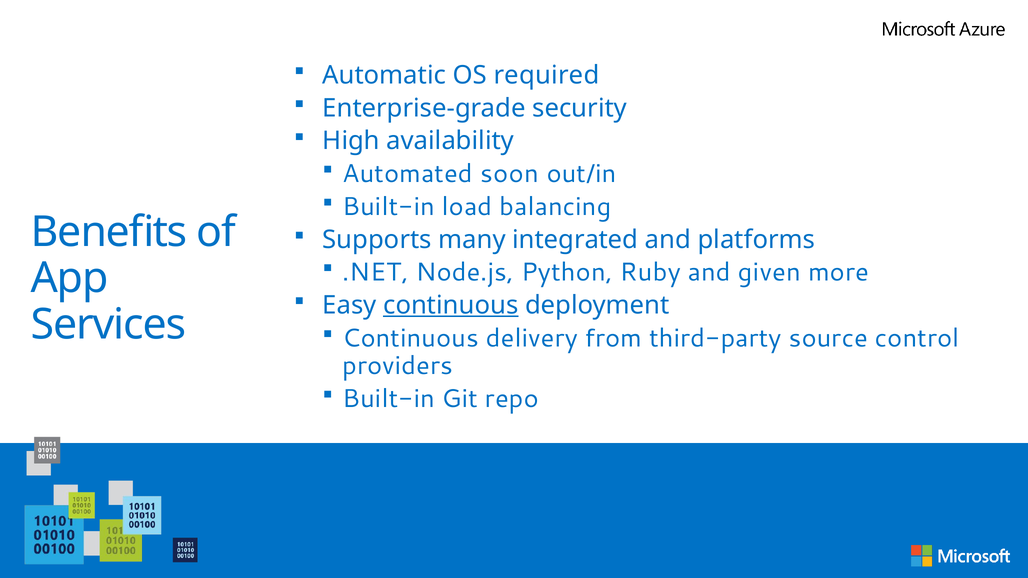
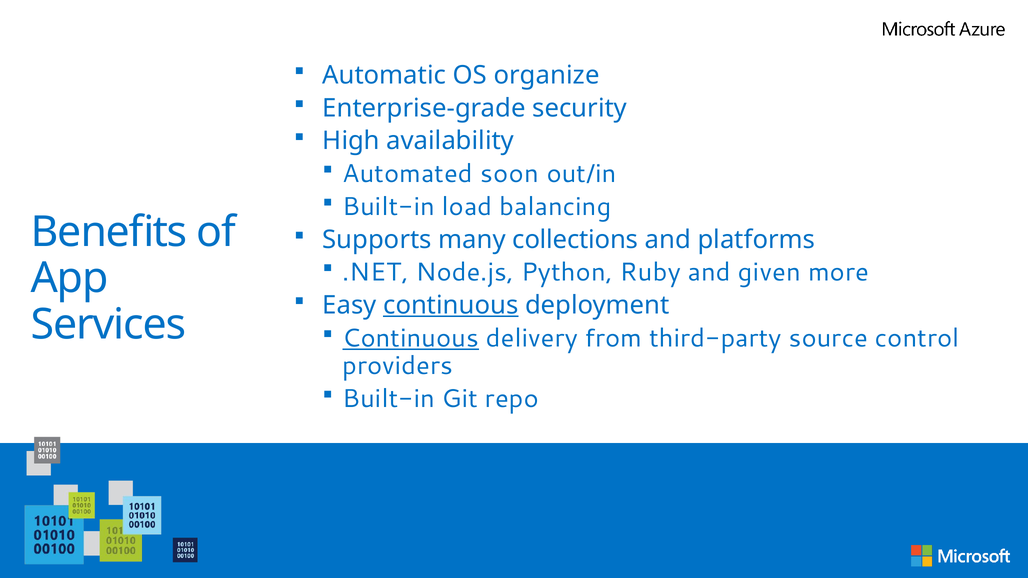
required: required -> organize (547, 75)
integrated: integrated -> collections (575, 240)
Continuous underline: none -> present (411, 338)
